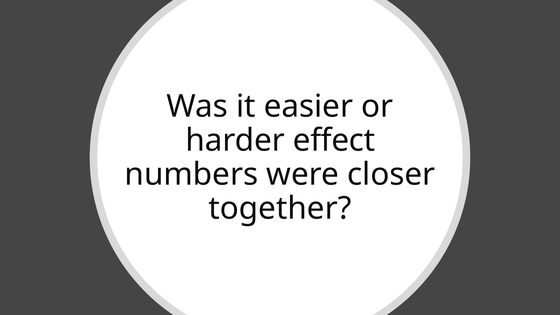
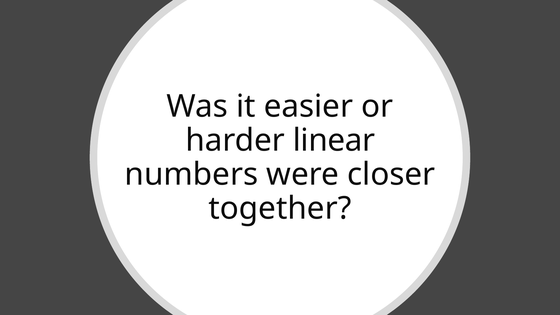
effect: effect -> linear (334, 140)
